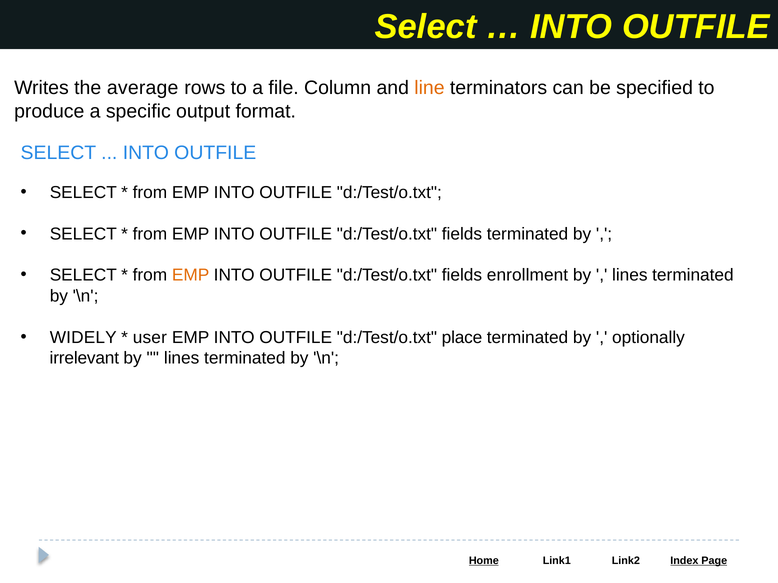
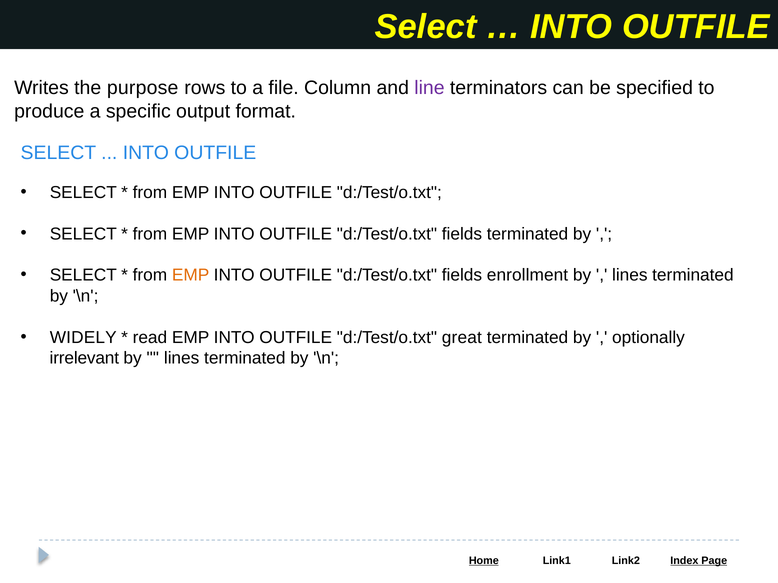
average: average -> purpose (143, 88)
line colour: orange -> purple (429, 88)
user: user -> read (150, 338)
place: place -> great (462, 338)
